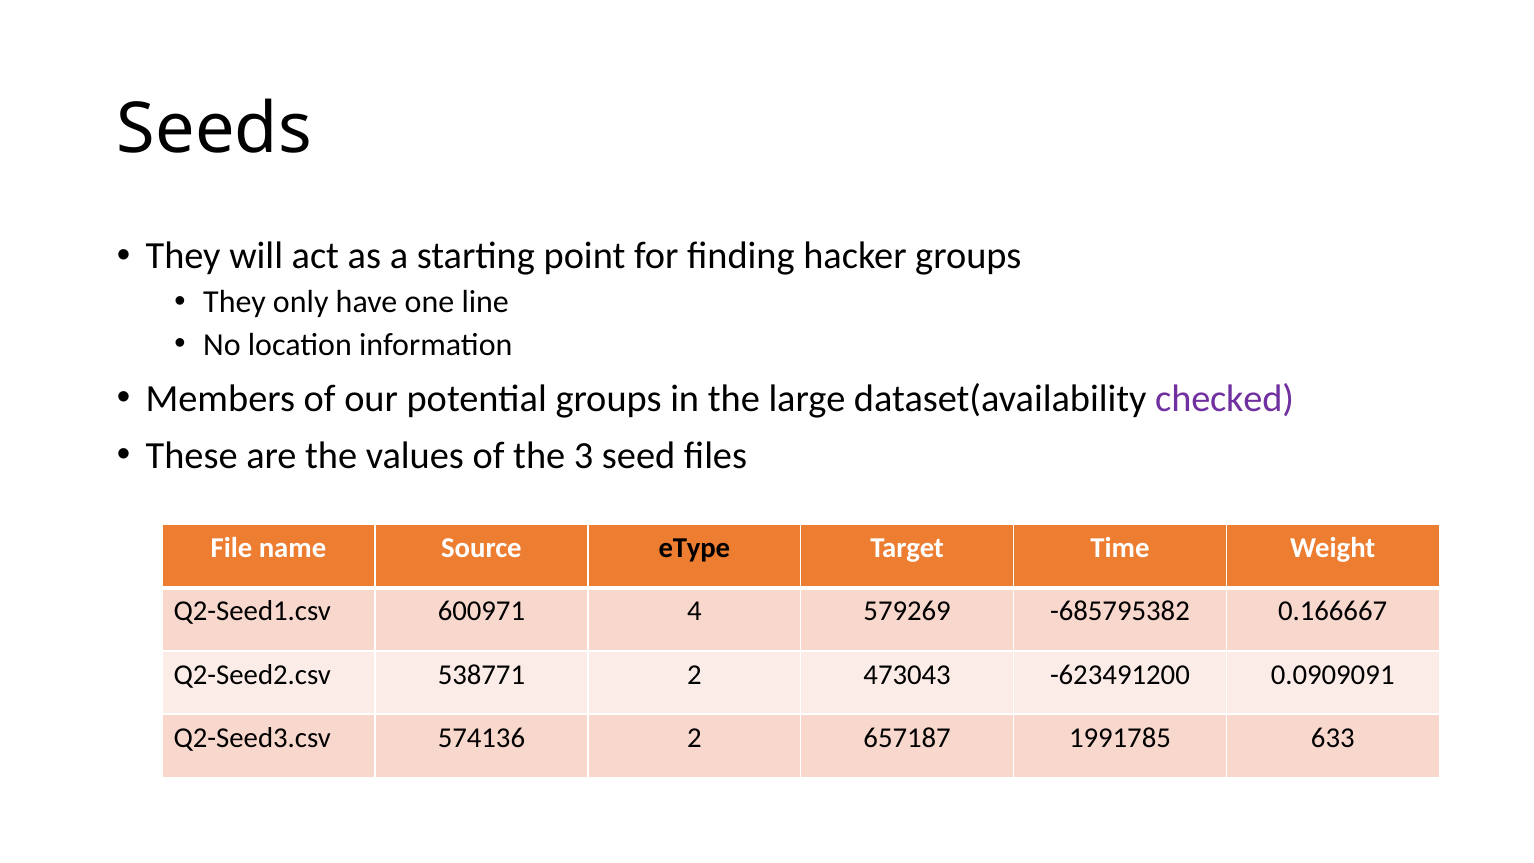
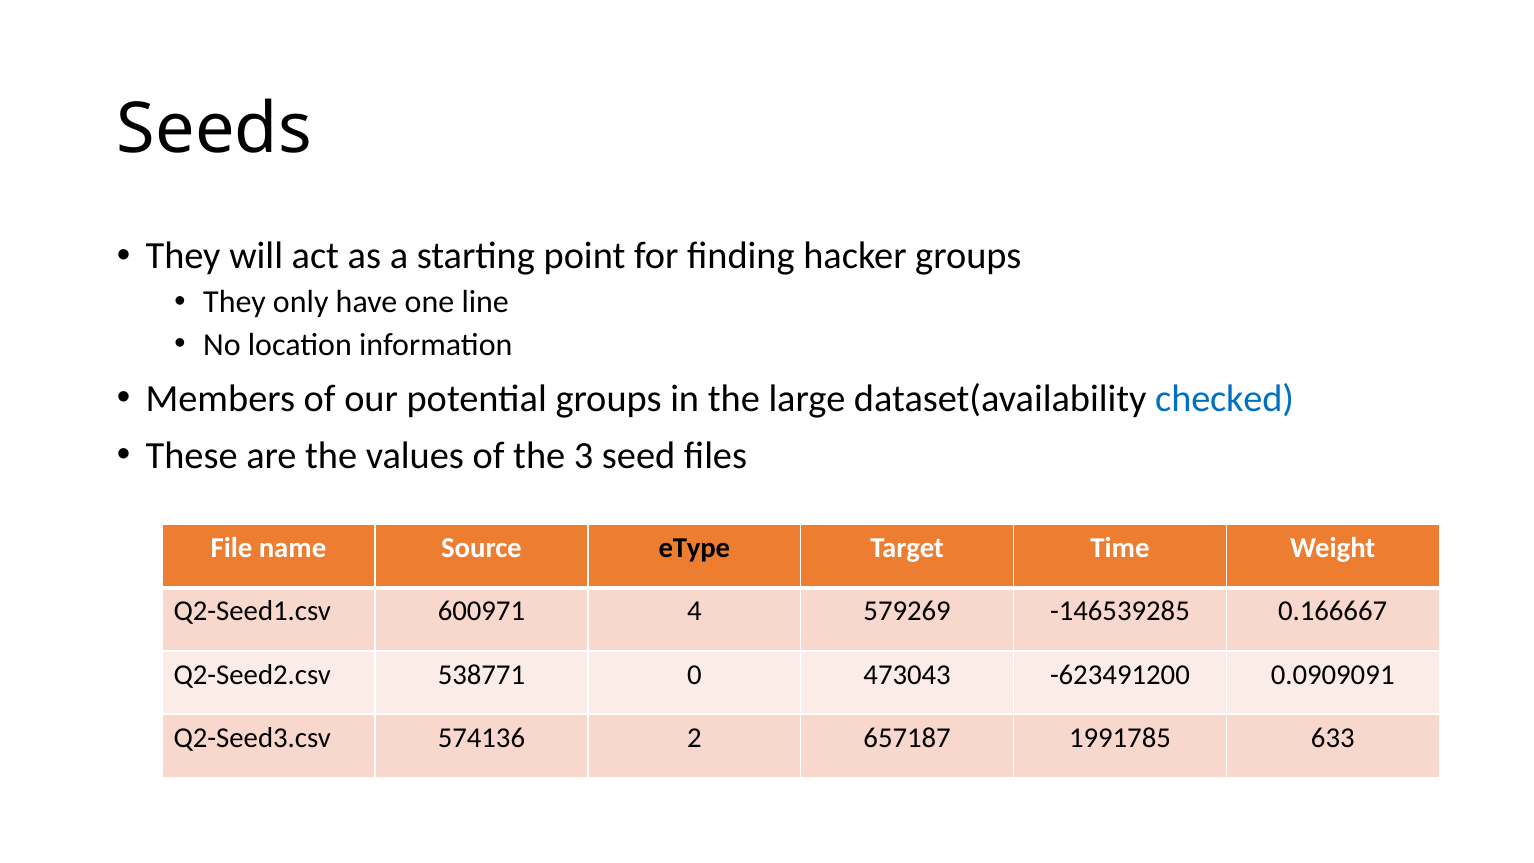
checked colour: purple -> blue (1225, 398)
-685795382: -685795382 -> -146539285 (1120, 611)
538771 2: 2 -> 0 (694, 674)
